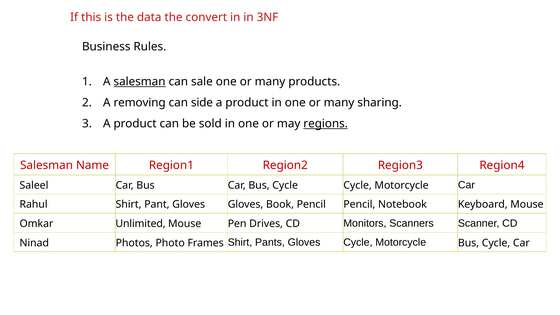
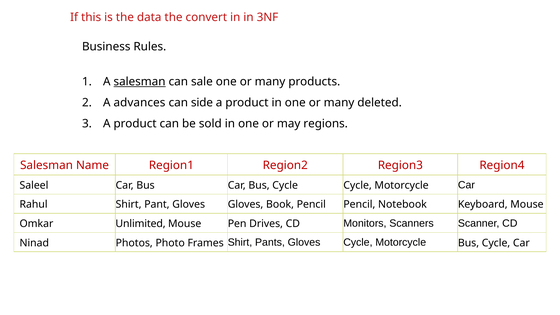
removing: removing -> advances (139, 103)
sharing: sharing -> deleted (380, 103)
regions underline: present -> none (326, 124)
